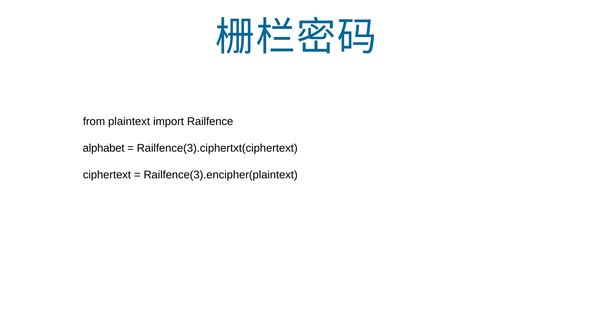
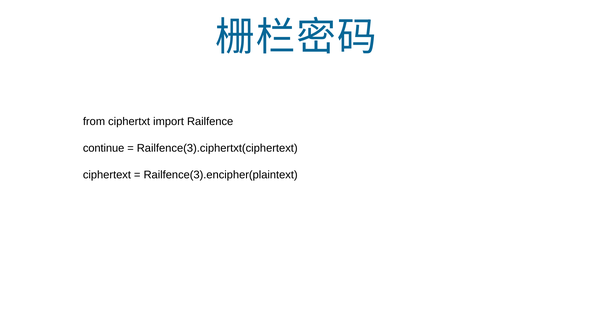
plaintext: plaintext -> ciphertxt (129, 122)
alphabet: alphabet -> continue (104, 148)
